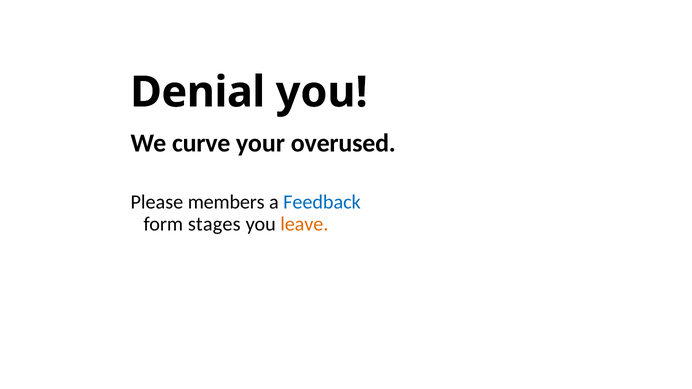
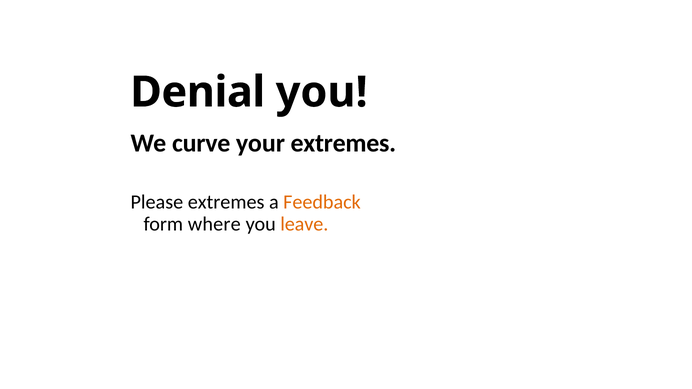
your overused: overused -> extremes (343, 143)
Please members: members -> extremes (226, 202)
Feedback colour: blue -> orange (322, 202)
stages: stages -> where (214, 224)
